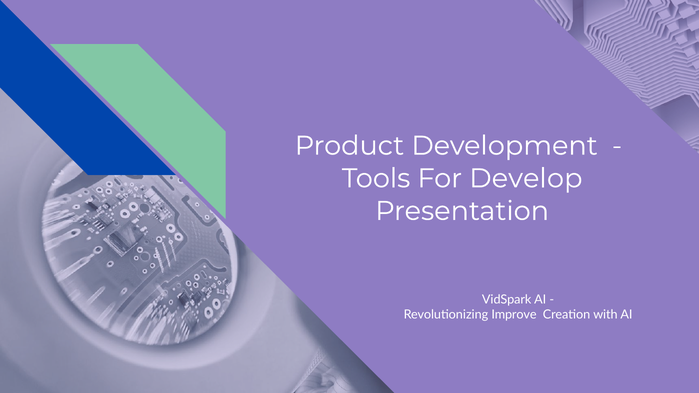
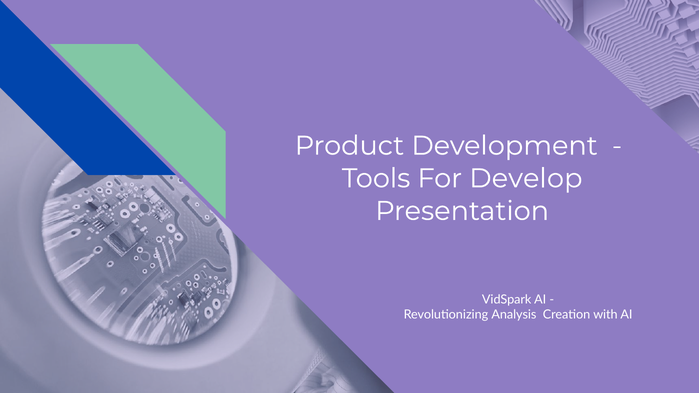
Improve: Improve -> Analysis (514, 315)
